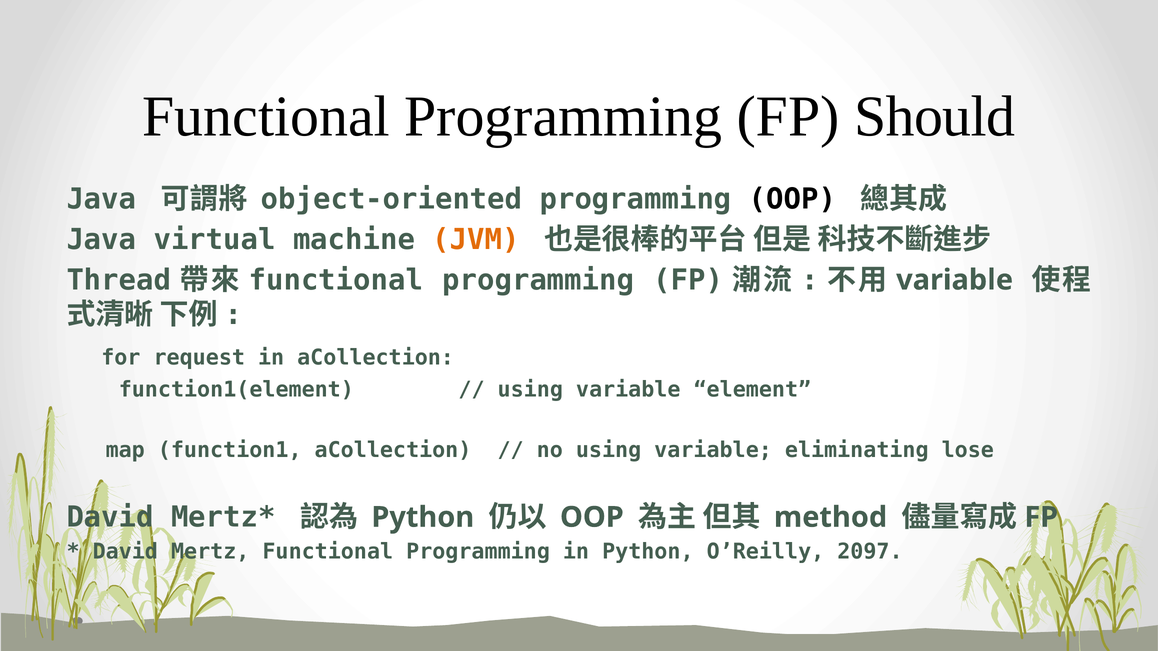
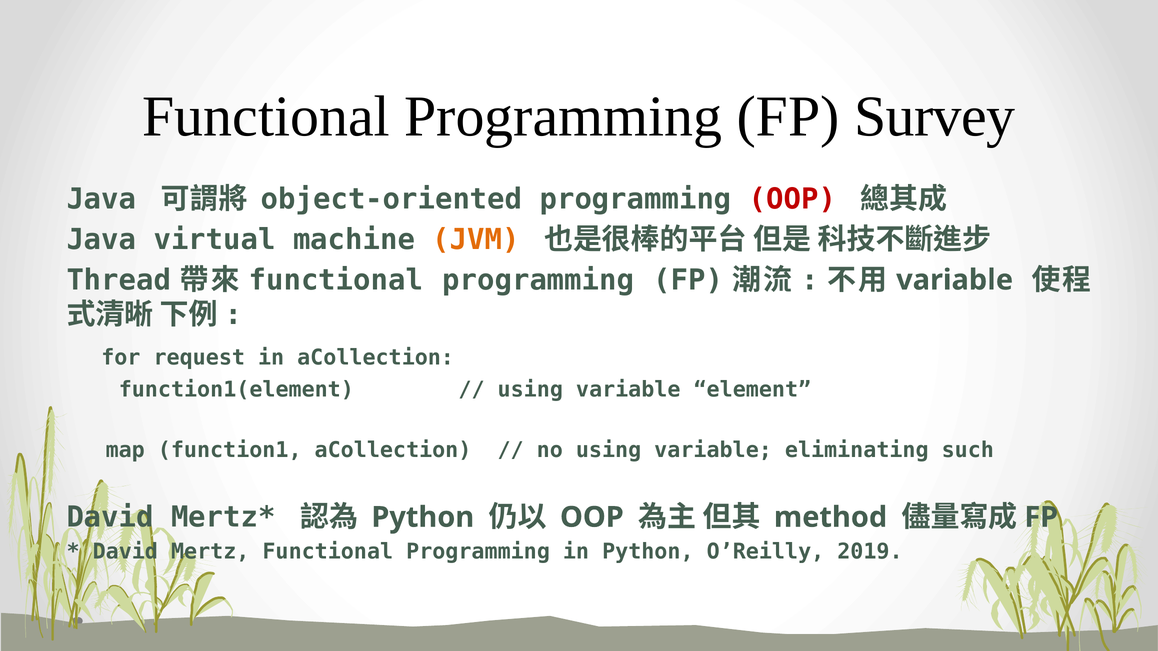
Should: Should -> Survey (935, 117)
OOP colour: black -> red (792, 199)
lose: lose -> such (968, 450)
2097: 2097 -> 2019 (870, 552)
